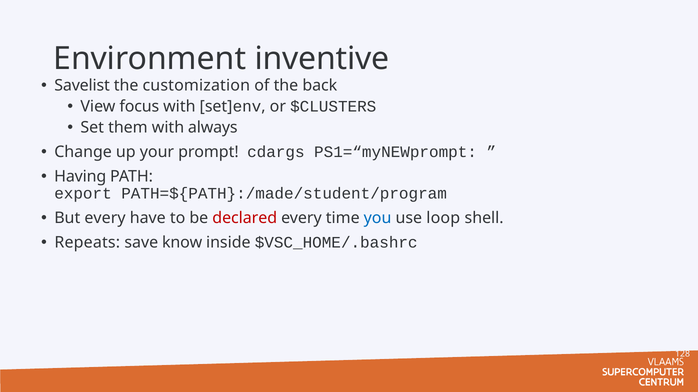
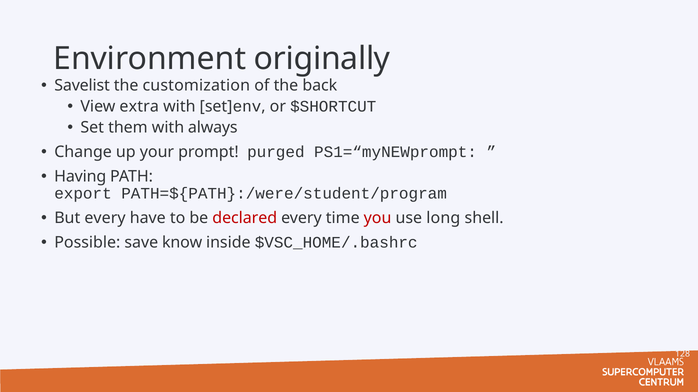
inventive: inventive -> originally (322, 59)
focus: focus -> extra (139, 107)
$CLUSTERS: $CLUSTERS -> $SHORTCUT (333, 107)
cdargs: cdargs -> purged (276, 152)
PATH=${PATH}:/made/student/program: PATH=${PATH}:/made/student/program -> PATH=${PATH}:/were/student/program (284, 194)
you colour: blue -> red (378, 219)
loop: loop -> long (443, 219)
Repeats: Repeats -> Possible (87, 243)
